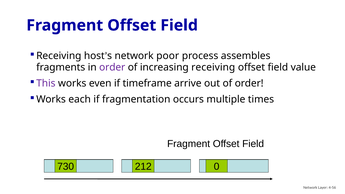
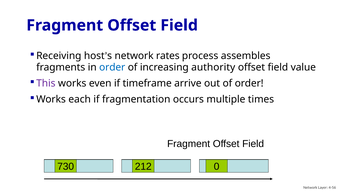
poor: poor -> rates (168, 56)
order colour: purple -> blue (112, 67)
increasing receiving: receiving -> authority (213, 67)
